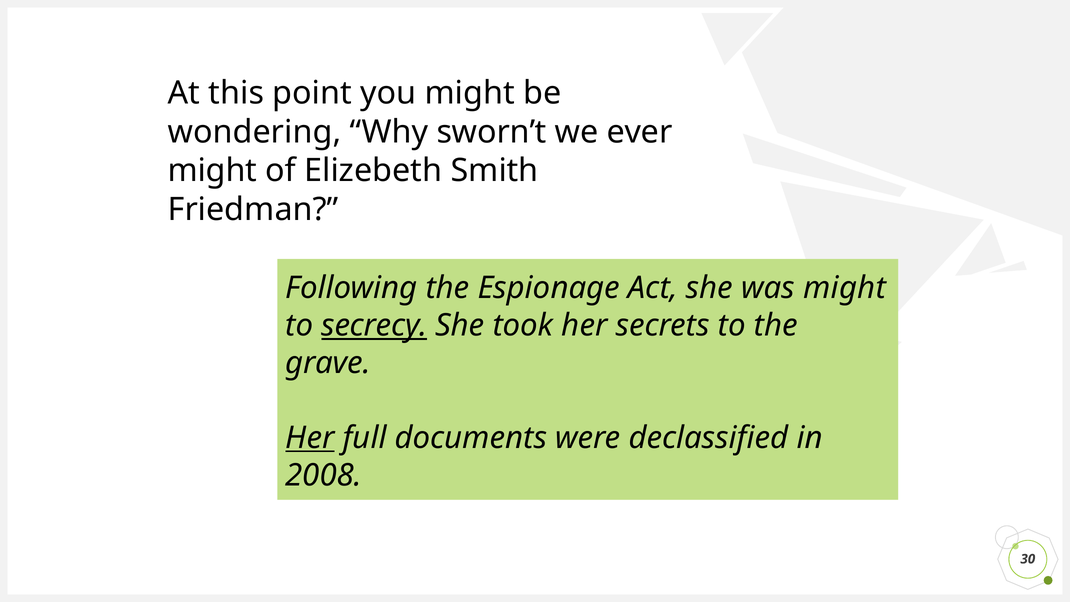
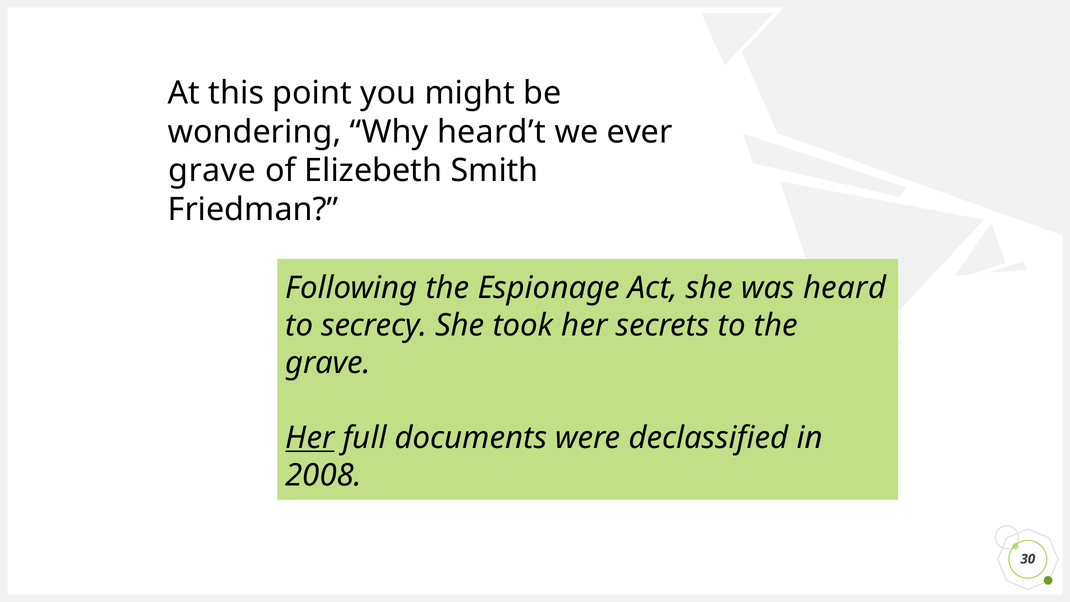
sworn’t: sworn’t -> heard’t (491, 132)
might: might -> grave (212, 171)
was might: might -> heard (845, 288)
secrecy underline: present -> none (374, 325)
